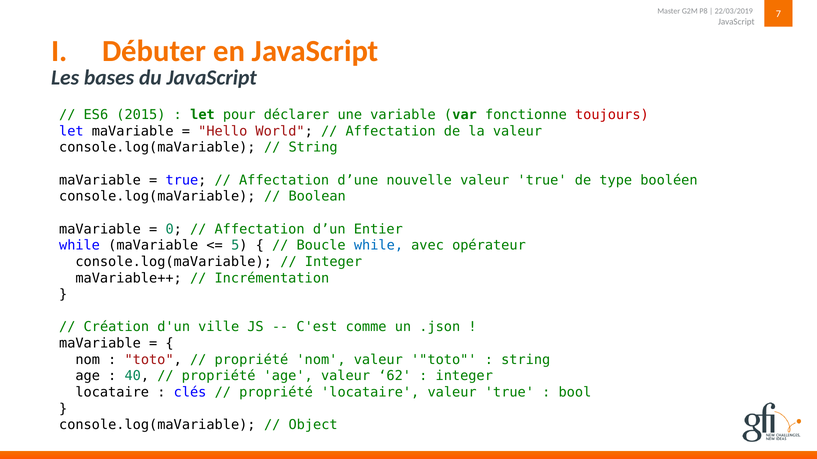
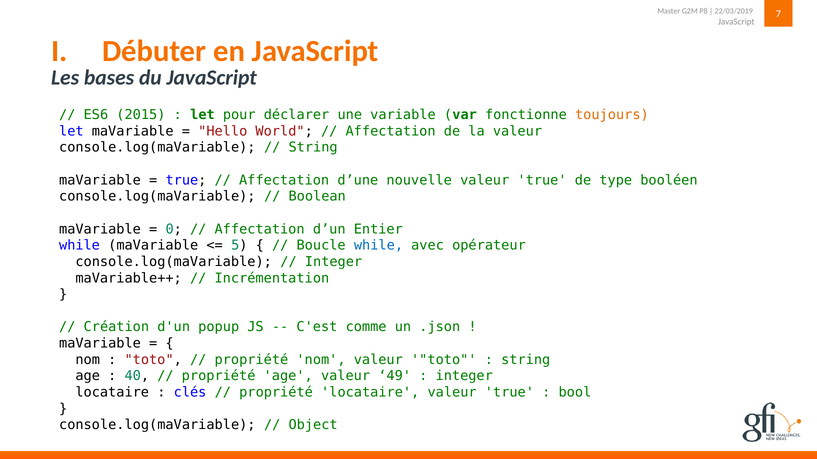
toujours colour: red -> orange (612, 115)
ville: ville -> popup (219, 327)
62: 62 -> 49 (395, 376)
